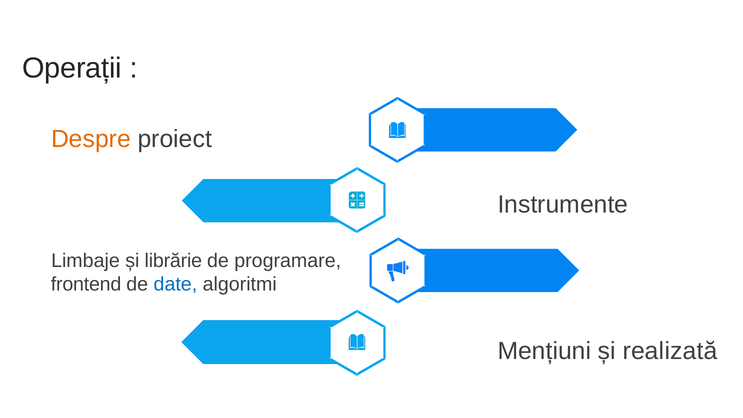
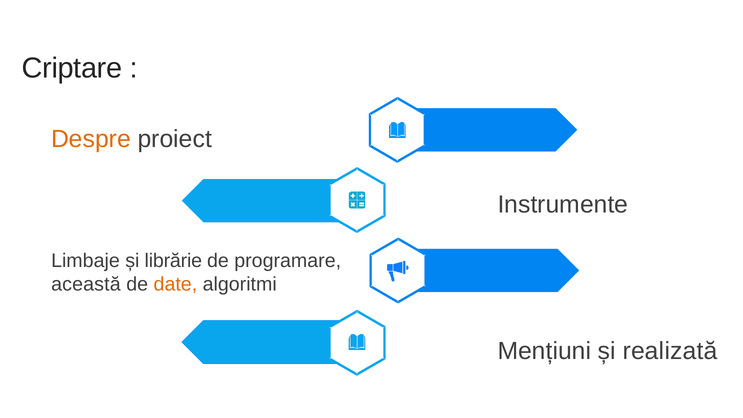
Operații: Operații -> Criptare (72, 68)
frontend: frontend -> această (86, 284)
date colour: blue -> orange (175, 284)
